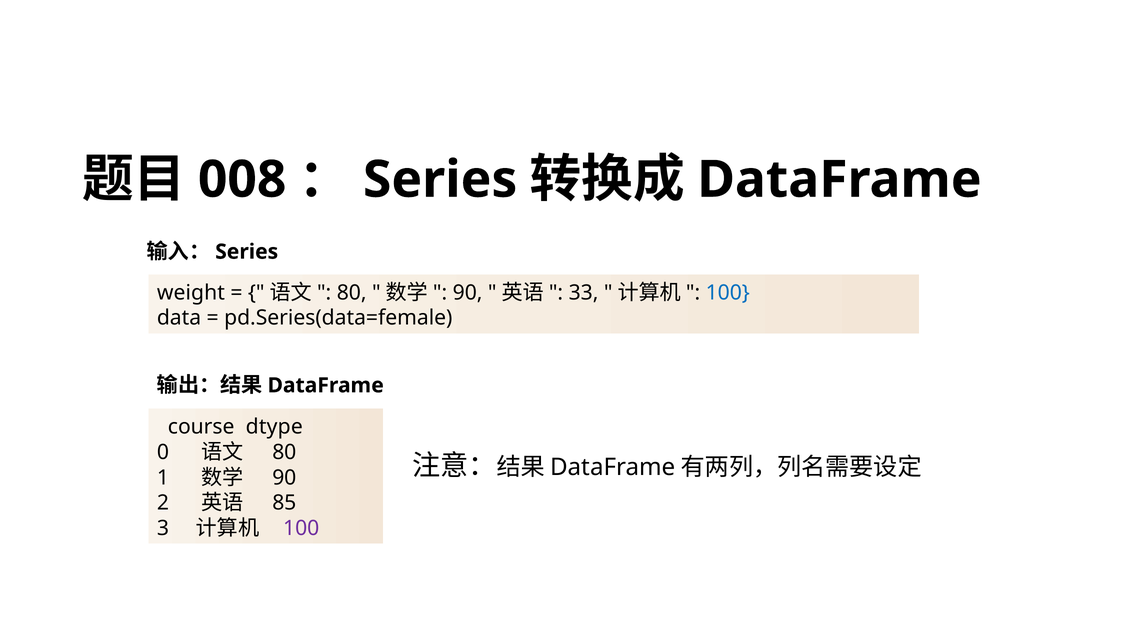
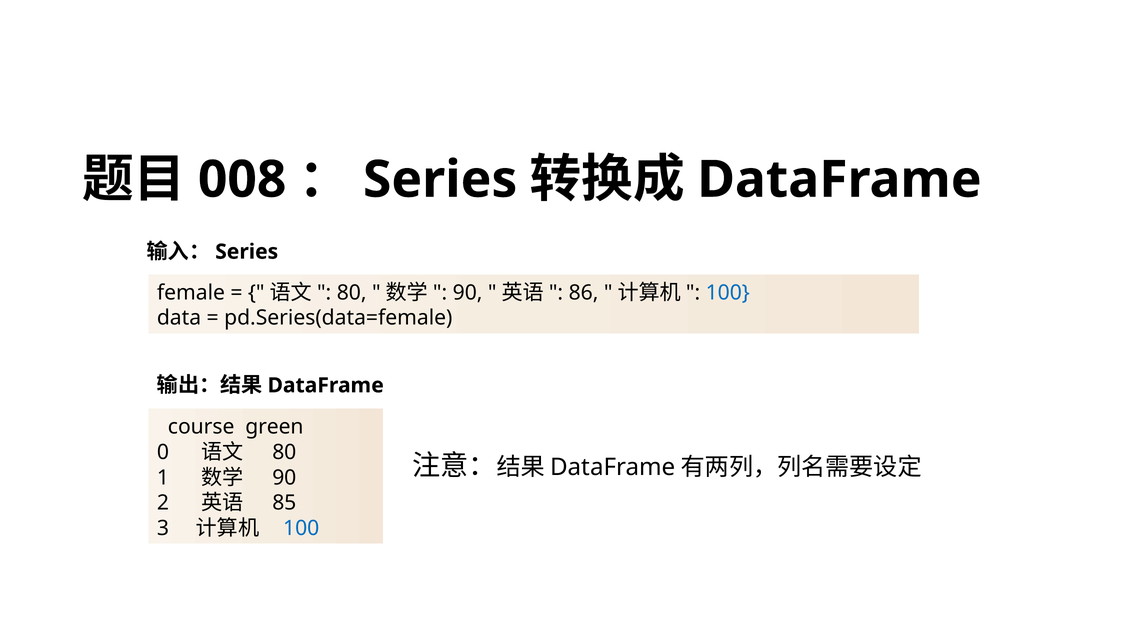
weight: weight -> female (191, 292)
33: 33 -> 86 (584, 292)
dtype: dtype -> green (274, 426)
100 colour: purple -> blue (301, 528)
